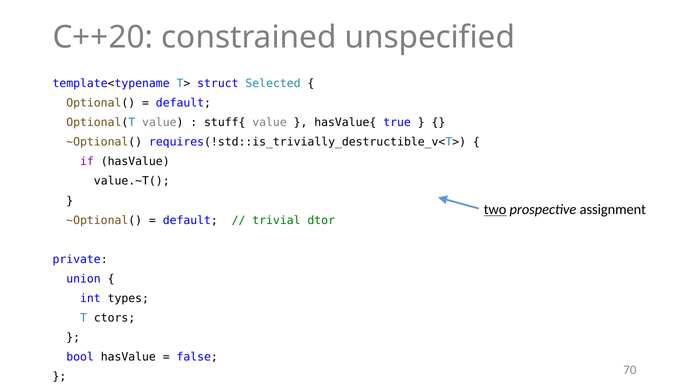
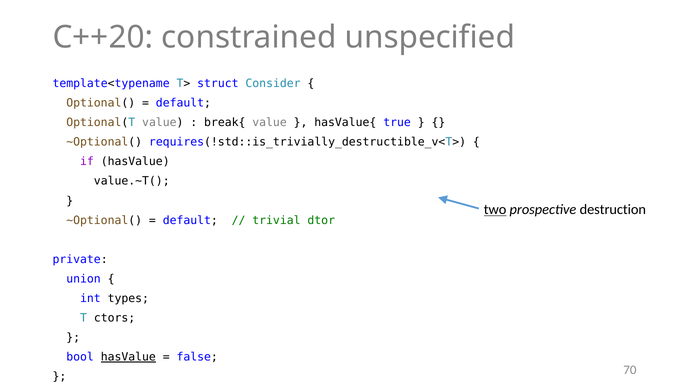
Selected: Selected -> Consider (273, 84)
stuff{: stuff{ -> break{ (225, 123)
assignment: assignment -> destruction (613, 210)
hasValue underline: none -> present (128, 358)
